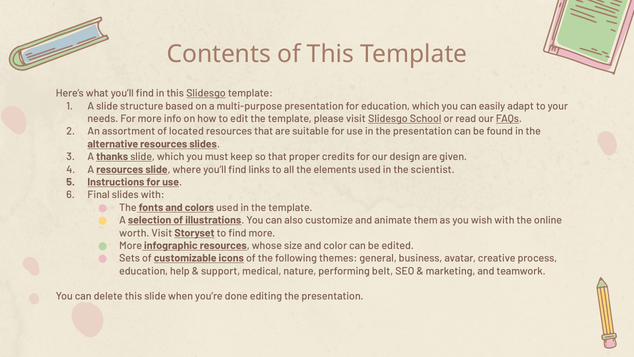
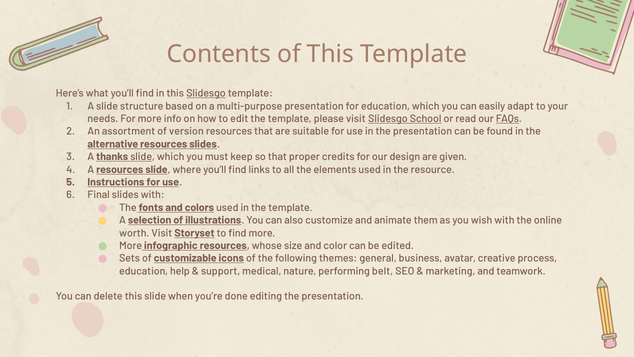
located: located -> version (186, 131)
scientist: scientist -> resource (433, 169)
